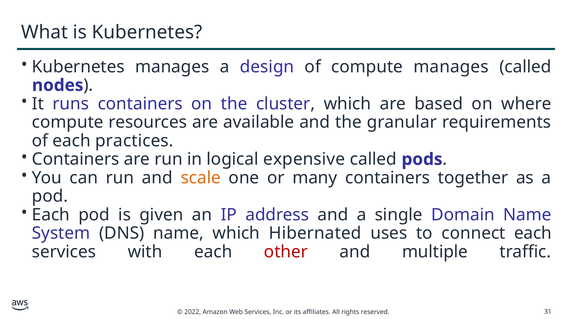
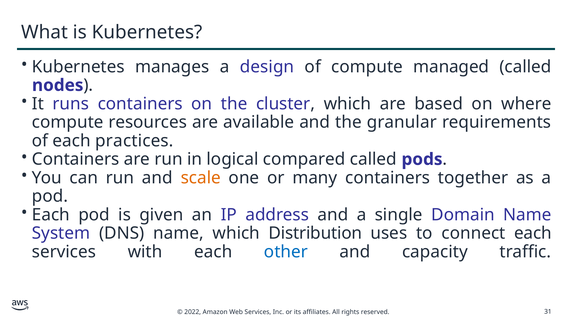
compute manages: manages -> managed (451, 67)
expensive: expensive -> compared (304, 159)
Hibernated: Hibernated -> Distribution (315, 233)
other colour: red -> blue (286, 252)
multiple: multiple -> capacity (435, 252)
